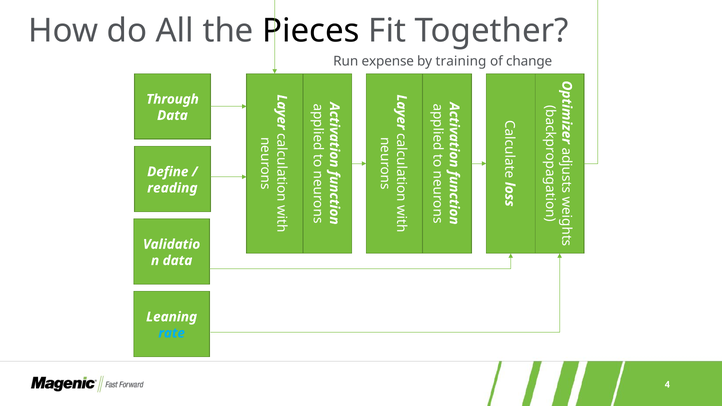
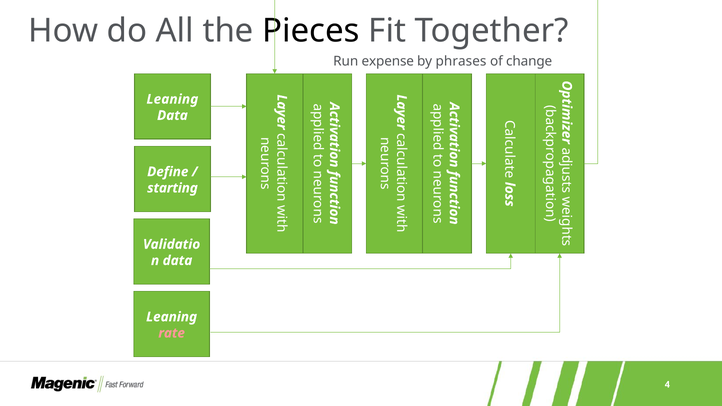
training: training -> phrases (461, 61)
Through: Through -> Leaning (172, 99)
reading: reading -> starting (173, 188)
rate colour: light blue -> pink (172, 333)
